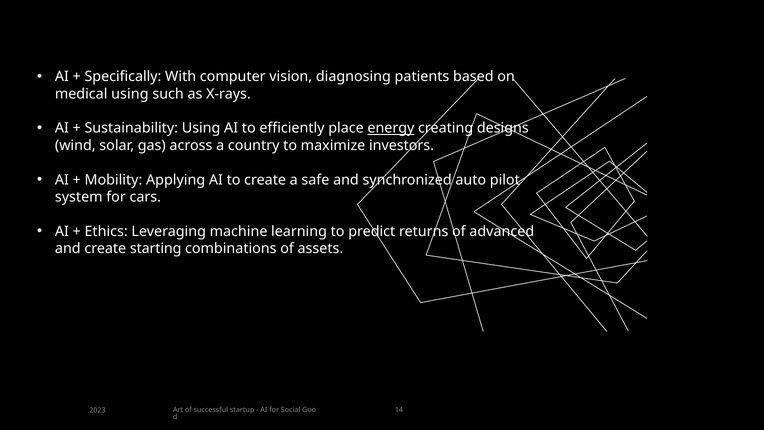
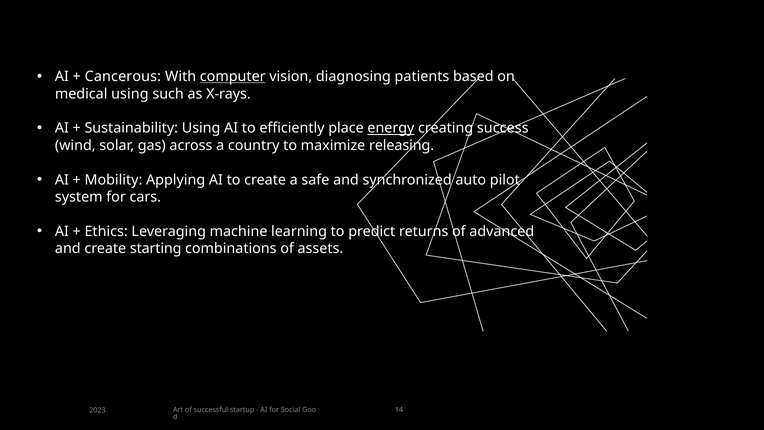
Specifically: Specifically -> Cancerous (123, 77)
computer underline: none -> present (233, 77)
designs: designs -> success (503, 128)
investors: investors -> releasing (402, 145)
